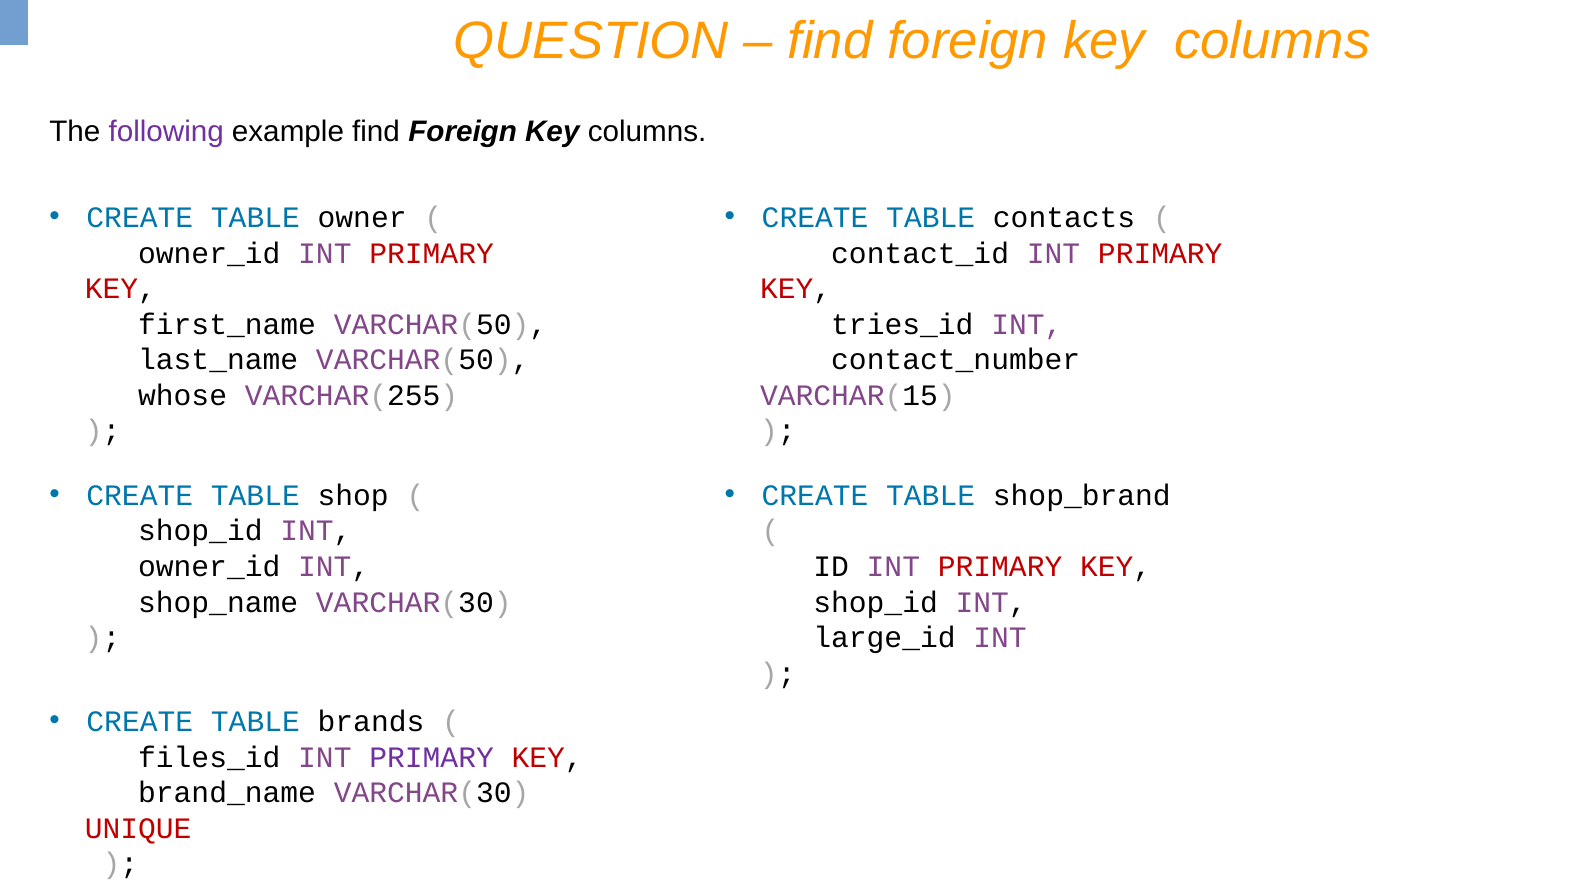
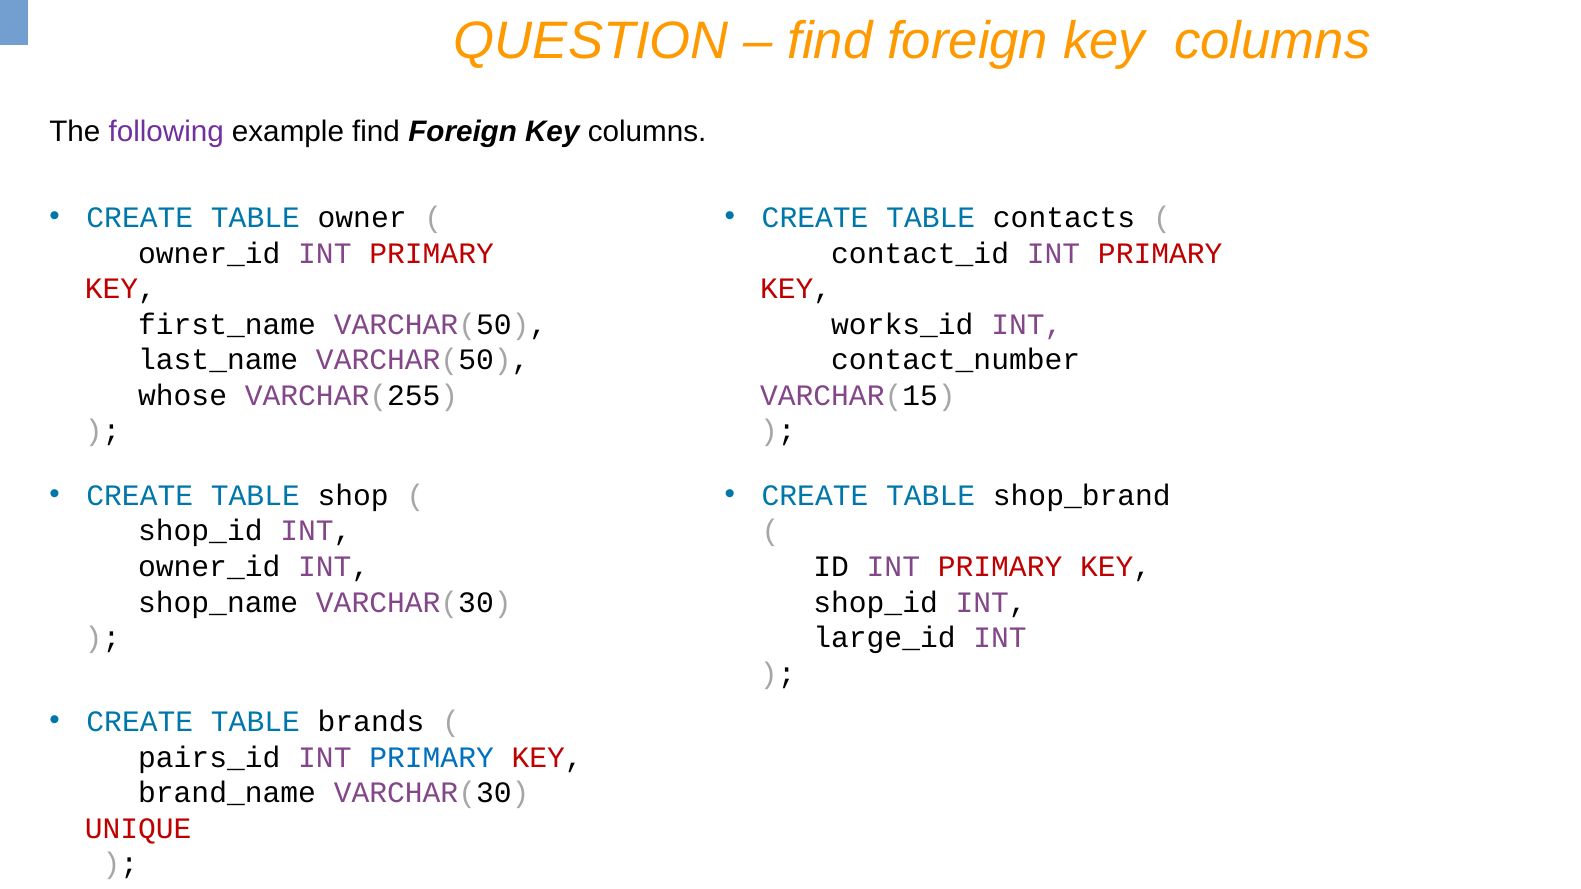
tries_id: tries_id -> works_id (902, 325)
files_id: files_id -> pairs_id (209, 758)
PRIMARY colour: purple -> blue (432, 758)
